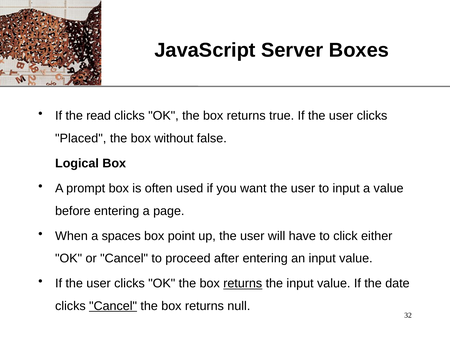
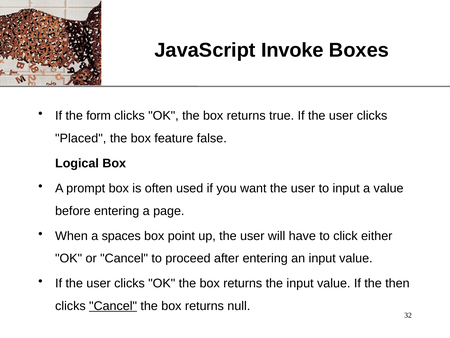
Server: Server -> Invoke (292, 50)
read: read -> form (99, 116)
without: without -> feature (174, 138)
returns underline: present -> none (243, 283)
date: date -> then (397, 283)
